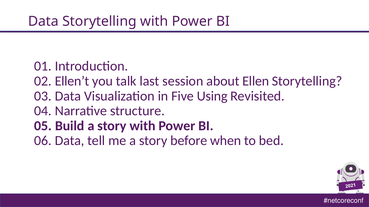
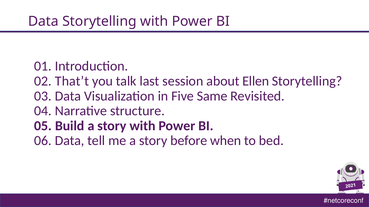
Ellen’t: Ellen’t -> That’t (72, 81)
Using: Using -> Same (212, 96)
